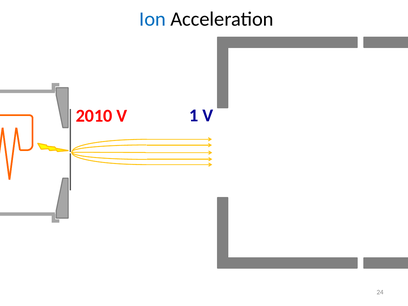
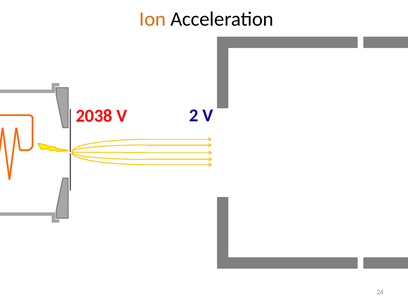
Ion colour: blue -> orange (153, 19)
2010: 2010 -> 2038 (94, 116)
1: 1 -> 2 (194, 116)
